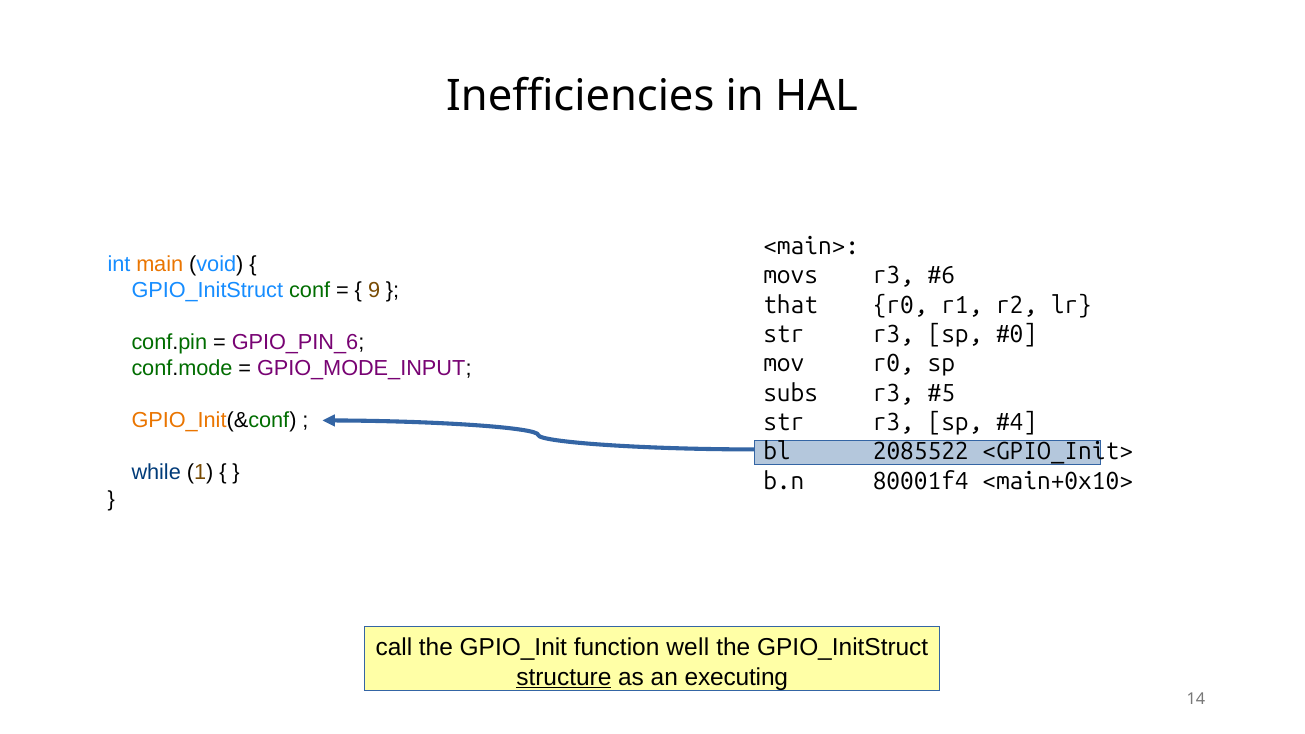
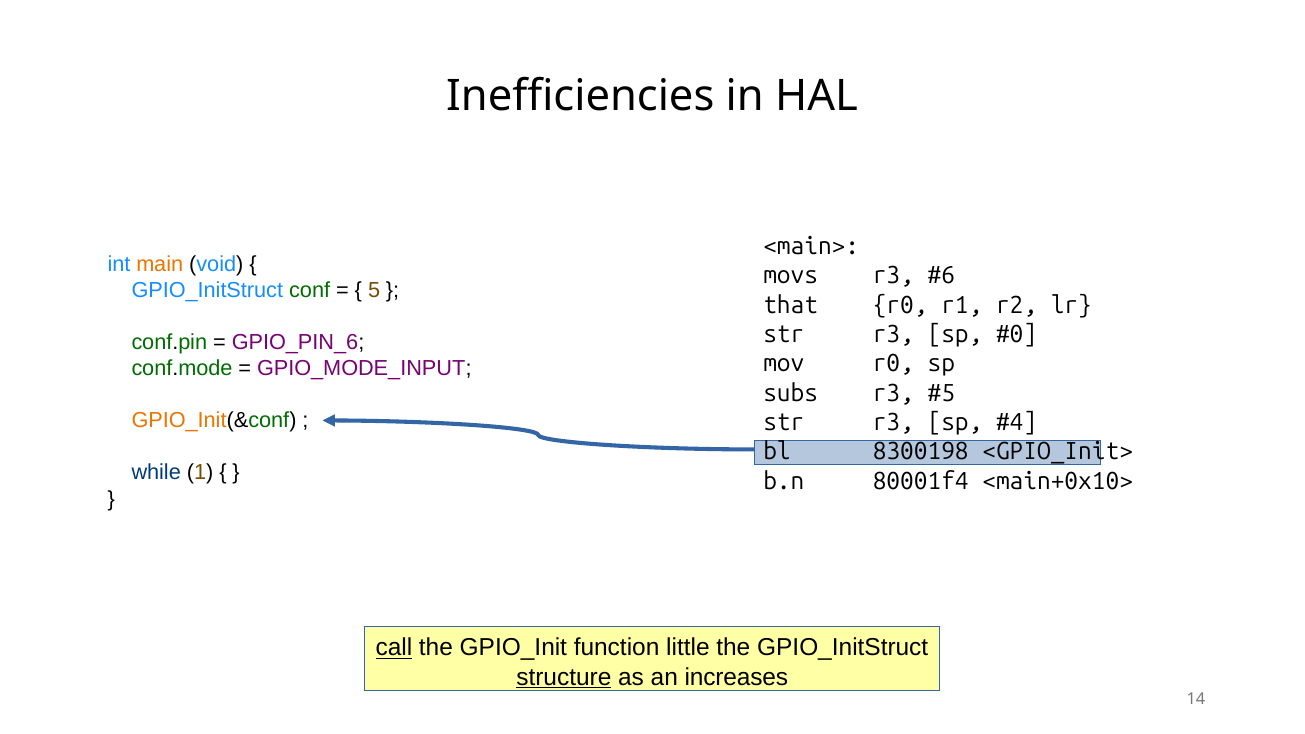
9: 9 -> 5 (374, 290)
2085522: 2085522 -> 8300198 (921, 452)
call underline: none -> present (394, 648)
well: well -> little (688, 648)
executing: executing -> increases (736, 677)
